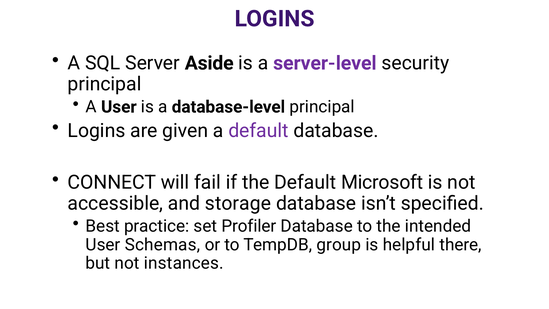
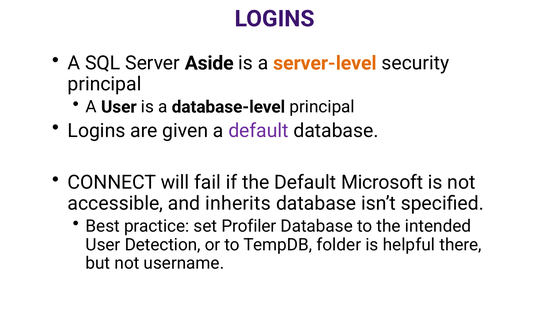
server-level colour: purple -> orange (325, 63)
storage: storage -> inherits (238, 203)
Schemas: Schemas -> Detection (163, 245)
group: group -> folder (339, 245)
instances: instances -> username (184, 263)
